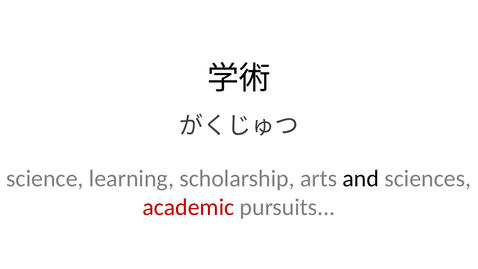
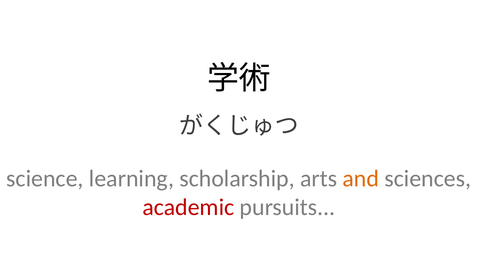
and colour: black -> orange (361, 179)
